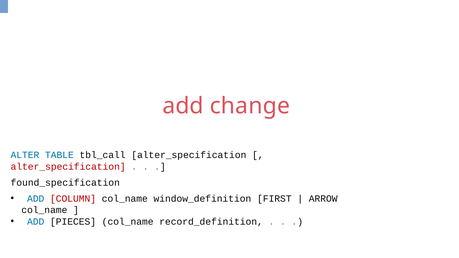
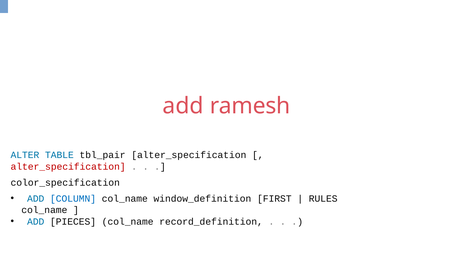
change: change -> ramesh (250, 106)
tbl_call: tbl_call -> tbl_pair (103, 155)
found_specification: found_specification -> color_specification (65, 183)
COLUMN colour: red -> blue (73, 199)
ARROW: ARROW -> RULES (323, 199)
